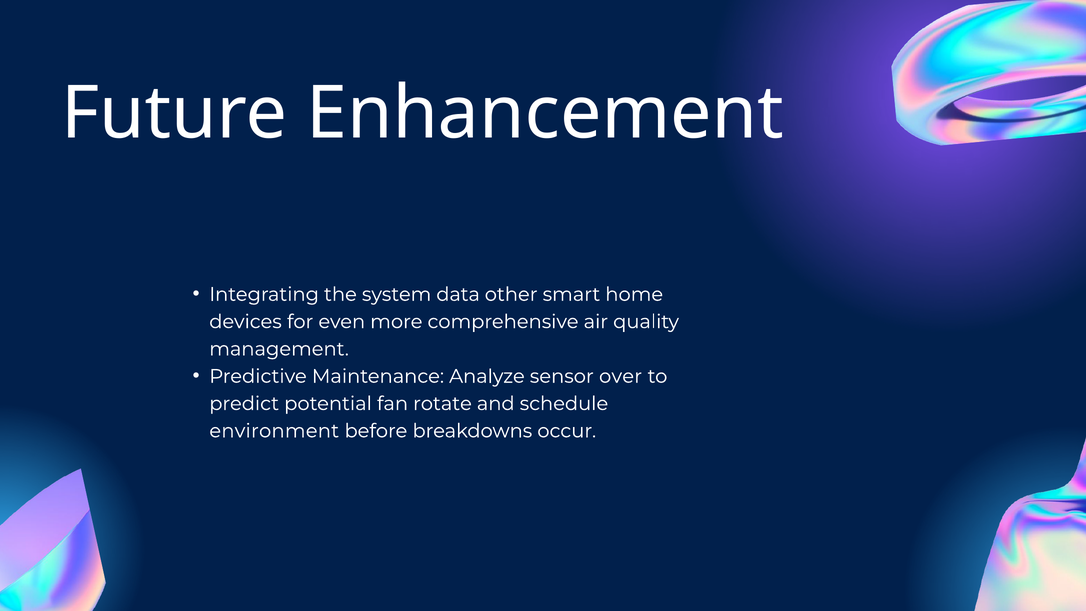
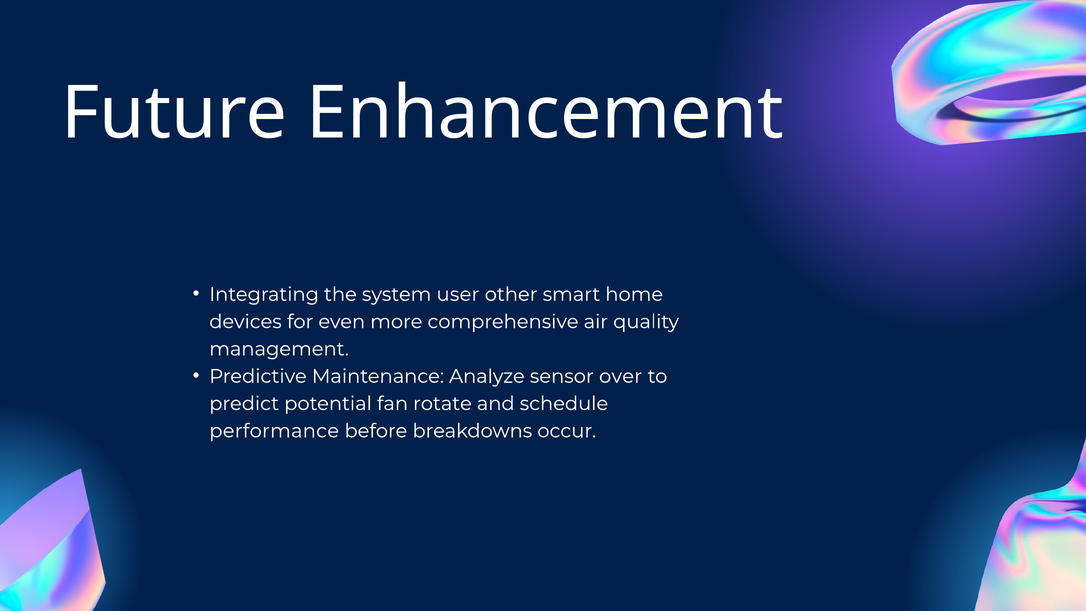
data: data -> user (458, 294)
environment: environment -> performance (274, 431)
